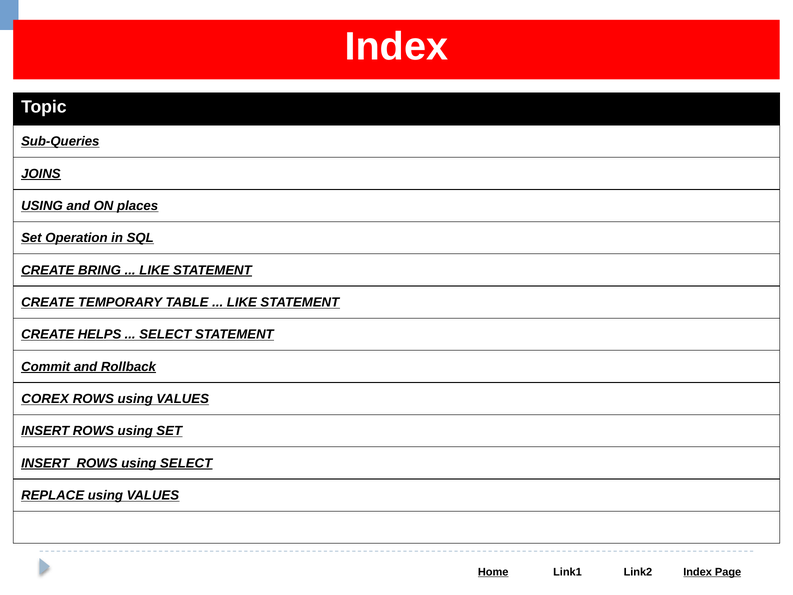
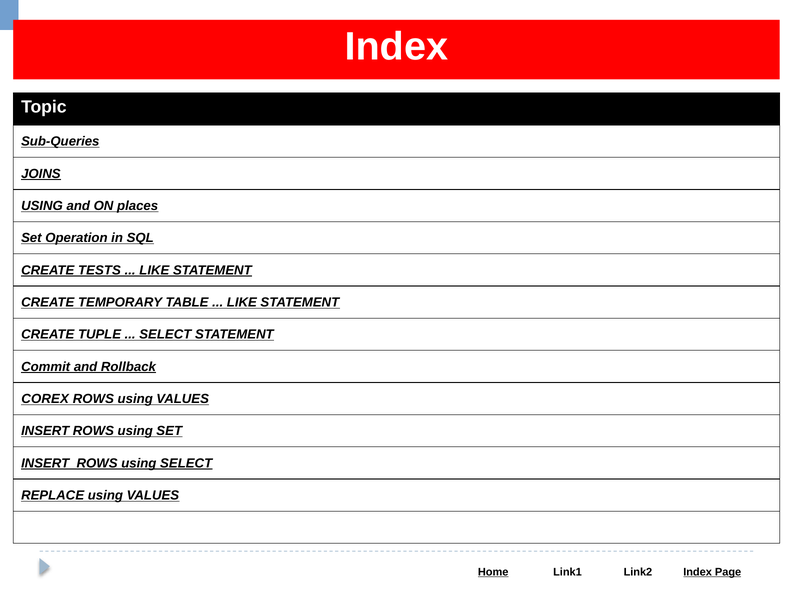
BRING: BRING -> TESTS (99, 270)
HELPS: HELPS -> TUPLE (100, 334)
